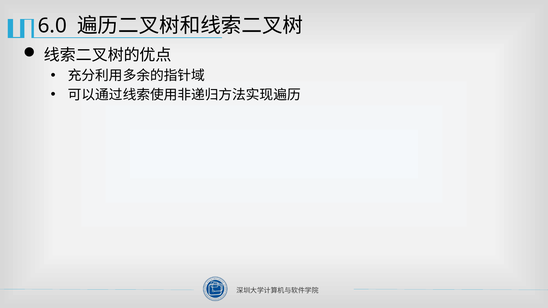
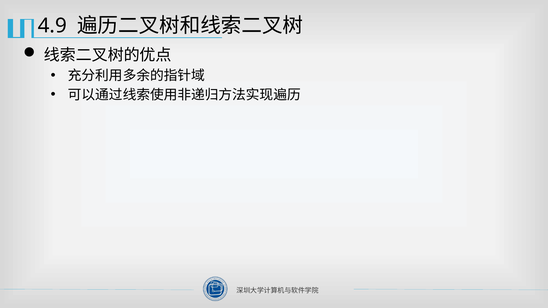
6.0: 6.0 -> 4.9 (52, 26)
